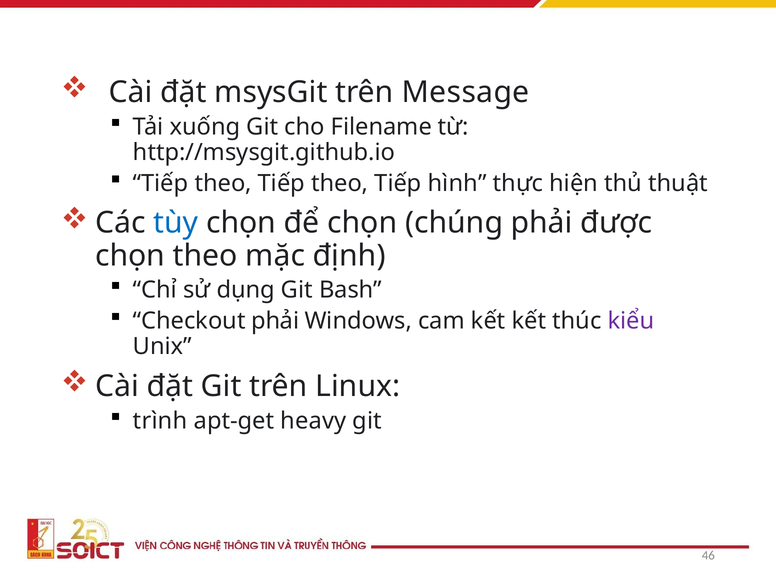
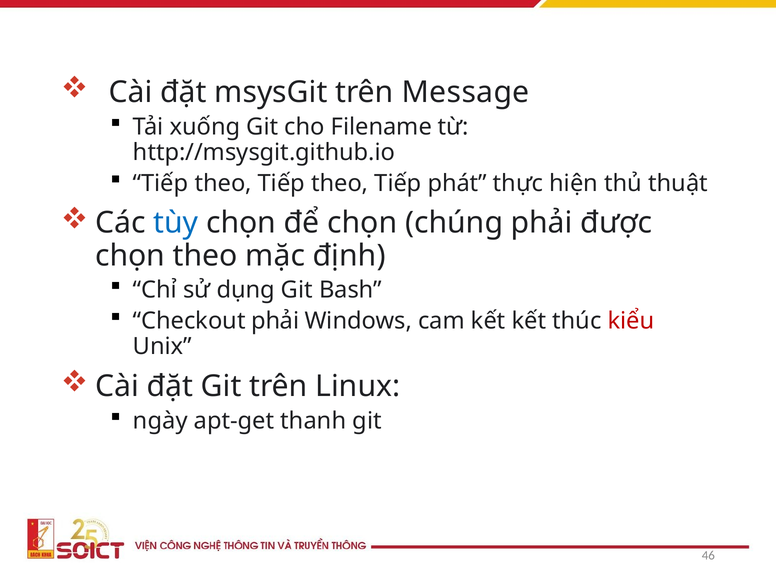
hình: hình -> phát (457, 183)
kiểu colour: purple -> red (631, 321)
trình: trình -> ngày (160, 421)
heavy: heavy -> thanh (313, 421)
